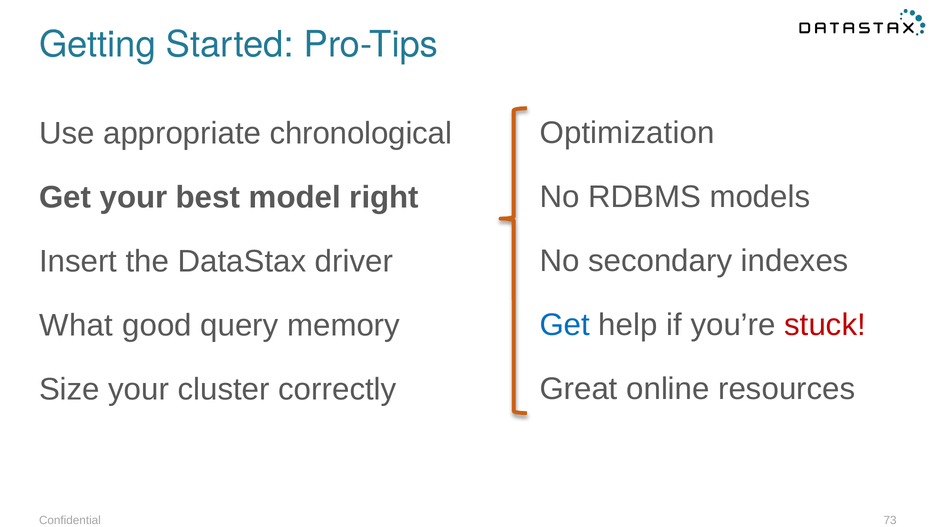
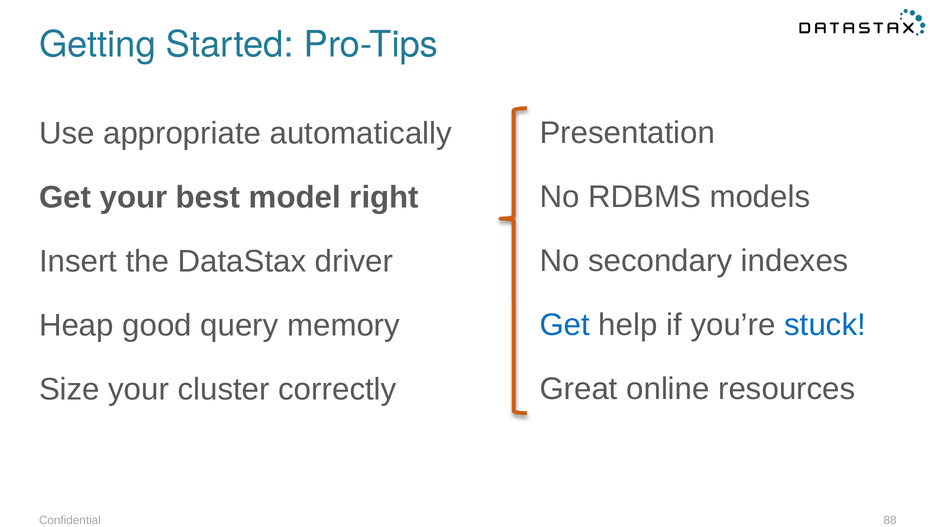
Optimization: Optimization -> Presentation (627, 133)
chronological: chronological -> automatically (361, 133)
stuck colour: red -> blue (825, 325)
What: What -> Heap (76, 325)
73: 73 -> 88 (890, 520)
